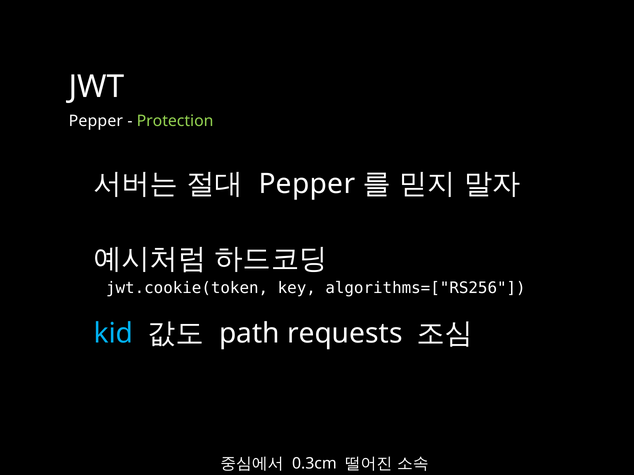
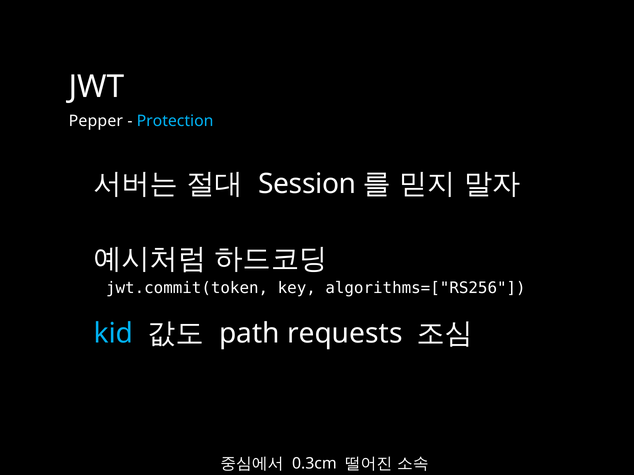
Protection colour: light green -> light blue (175, 121)
Pepper: Pepper -> Session (307, 184)
jwt.cookie(token: jwt.cookie(token -> jwt.commit(token (187, 289)
